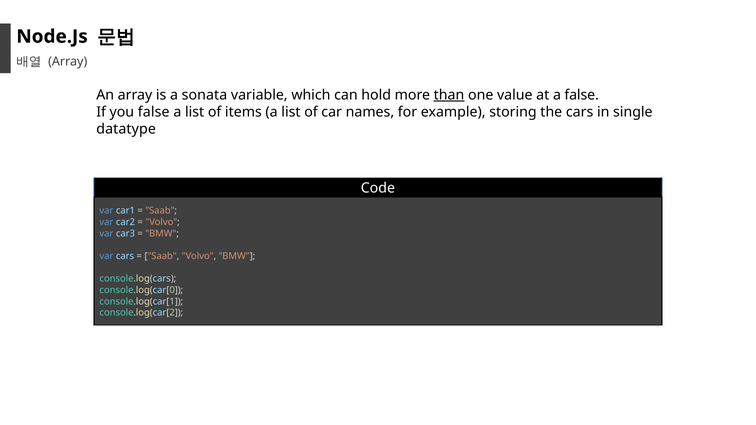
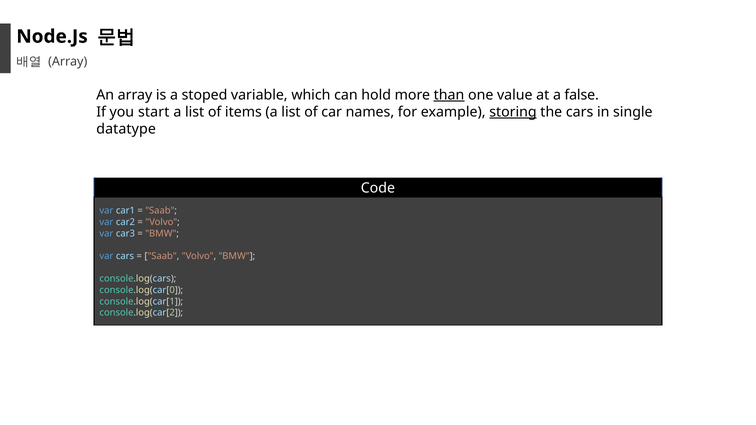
sonata: sonata -> stoped (205, 95)
you false: false -> start (154, 112)
storing underline: none -> present (513, 112)
